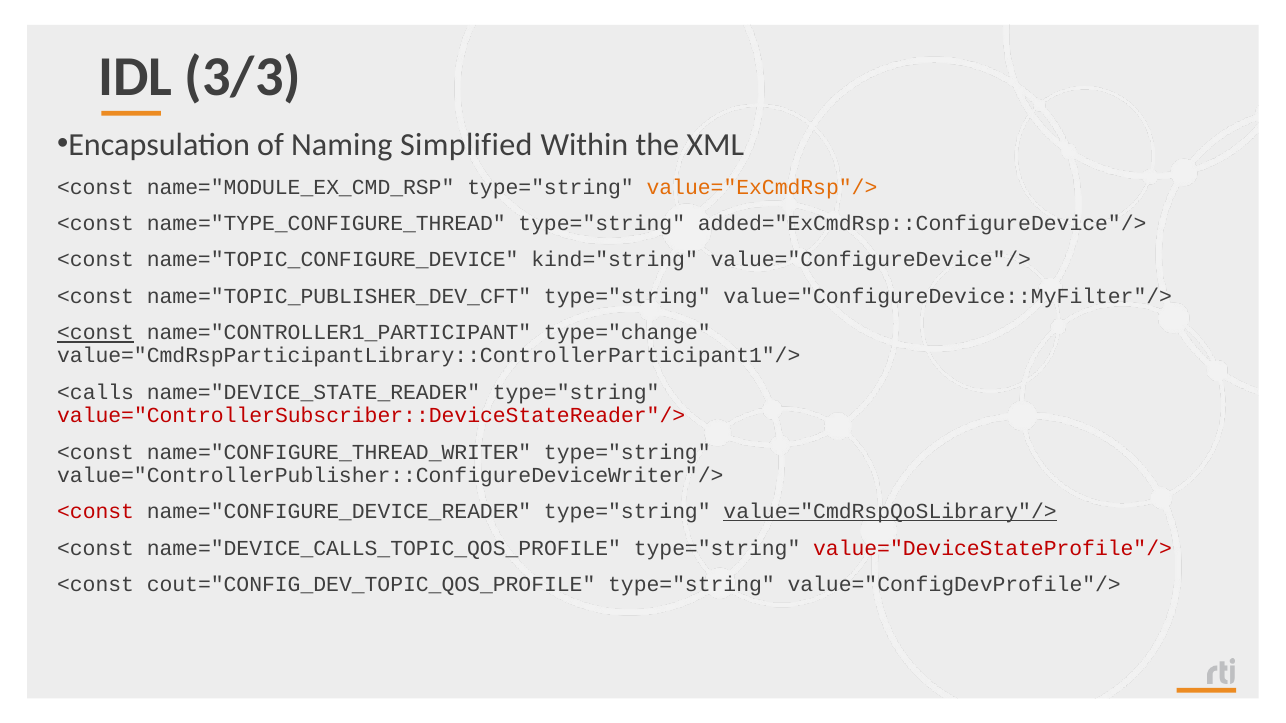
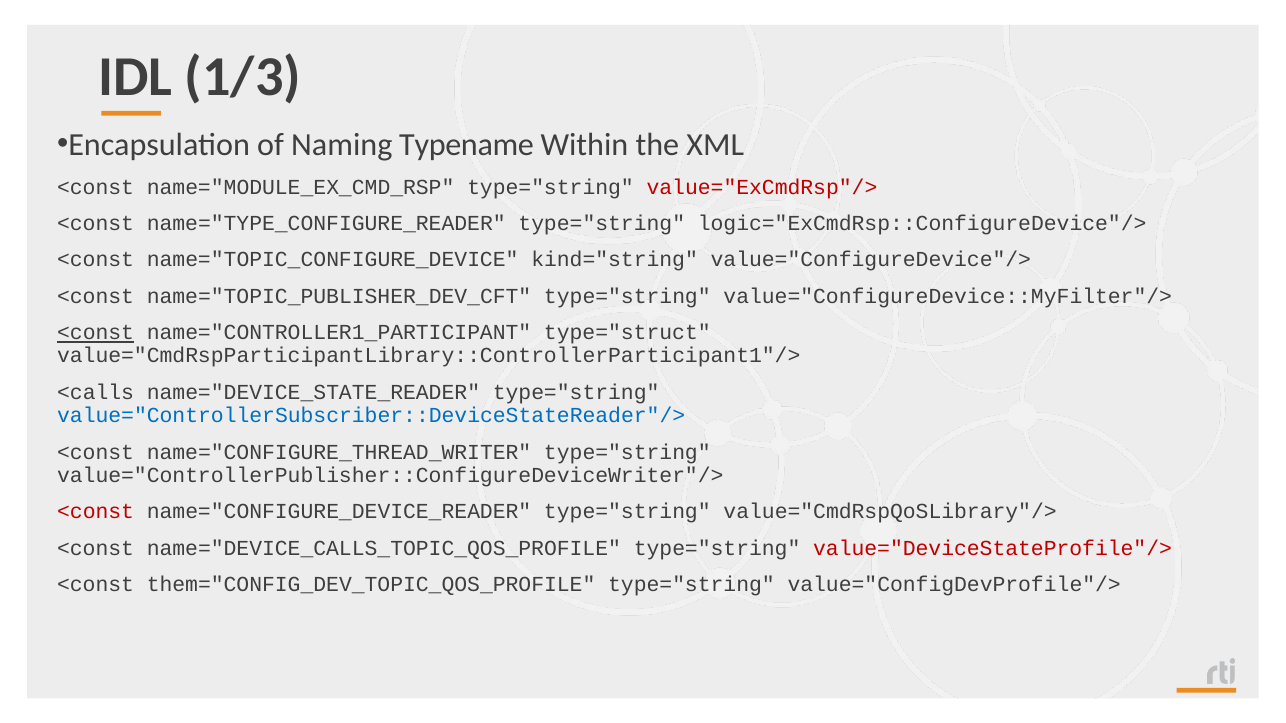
3/3: 3/3 -> 1/3 (243, 77)
Simplified: Simplified -> Typename (467, 145)
value="ExCmdRsp"/> colour: orange -> red (762, 187)
name="TYPE_CONFIGURE_THREAD: name="TYPE_CONFIGURE_THREAD -> name="TYPE_CONFIGURE_READER (326, 224)
added="ExCmdRsp::ConfigureDevice"/>: added="ExCmdRsp::ConfigureDevice"/> -> logic="ExCmdRsp::ConfigureDevice"/> (922, 224)
type="change: type="change -> type="struct (627, 333)
value="ControllerSubscriber::DeviceStateReader"/> colour: red -> blue (371, 416)
value="CmdRspQoSLibrary"/> underline: present -> none (890, 512)
cout="CONFIG_DEV_TOPIC_QOS_PROFILE: cout="CONFIG_DEV_TOPIC_QOS_PROFILE -> them="CONFIG_DEV_TOPIC_QOS_PROFILE (371, 585)
